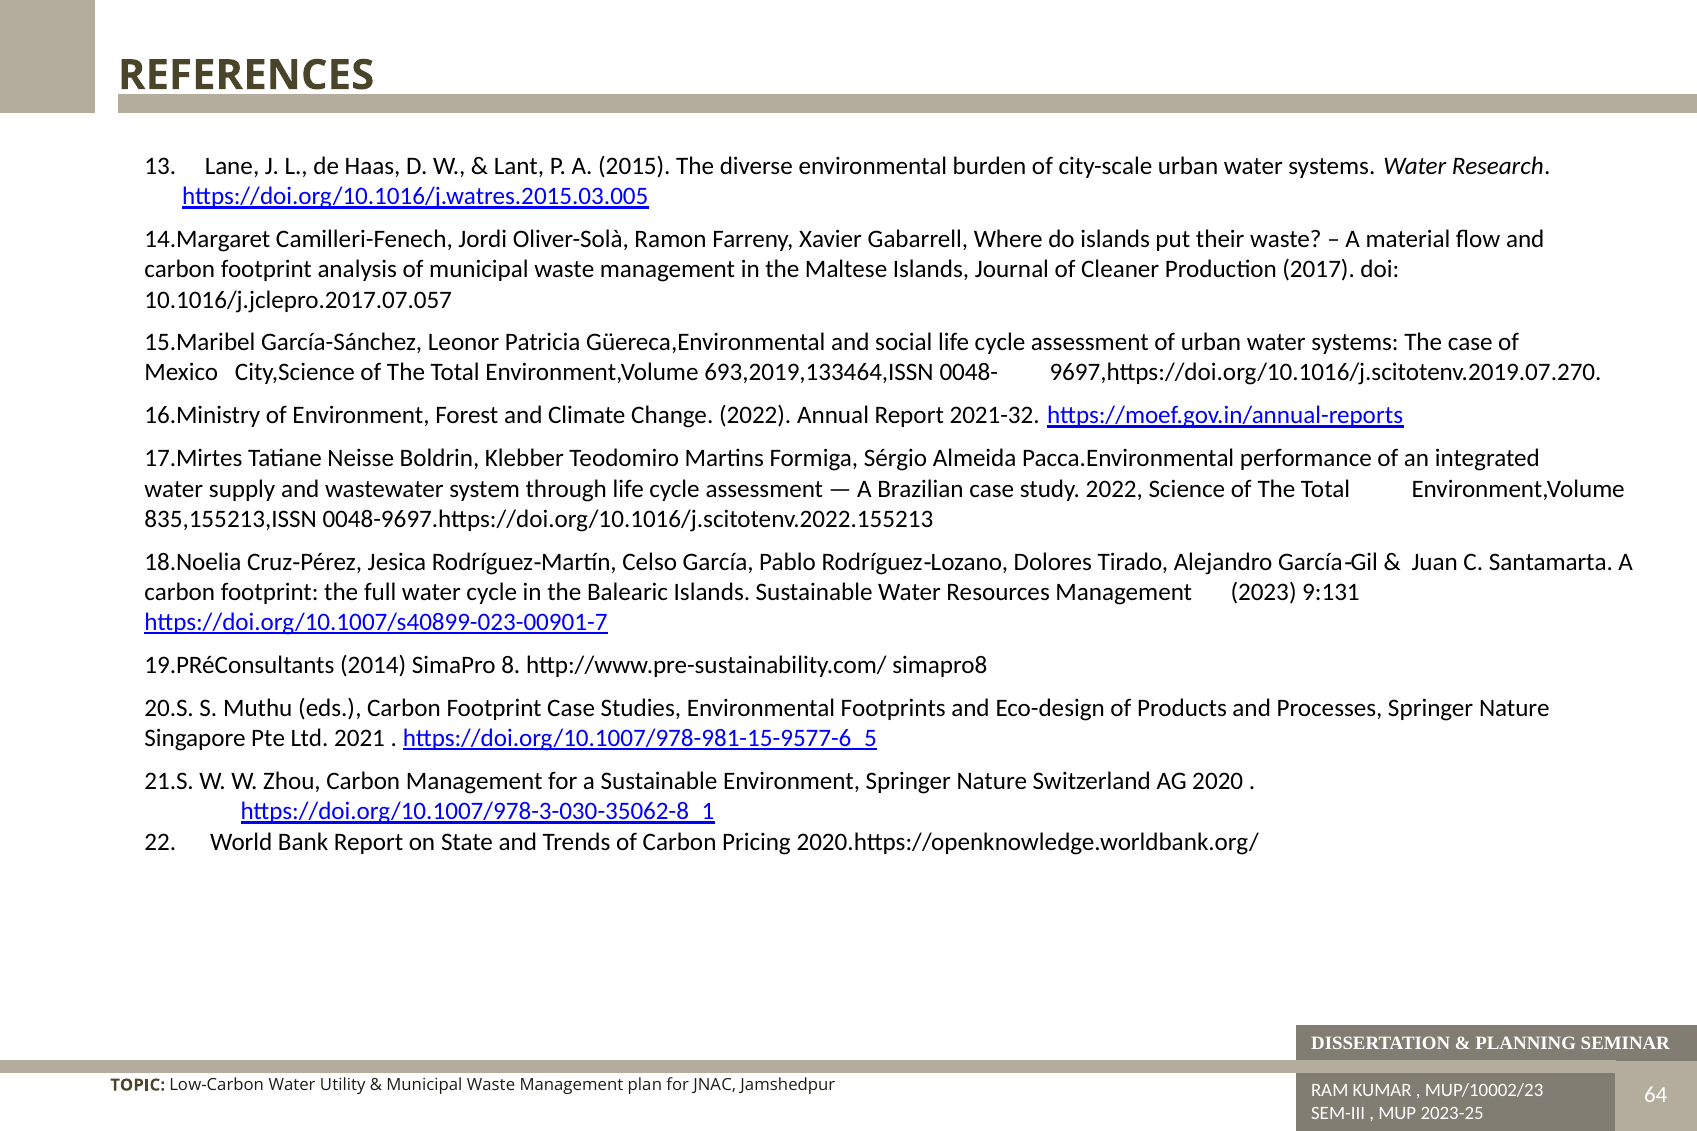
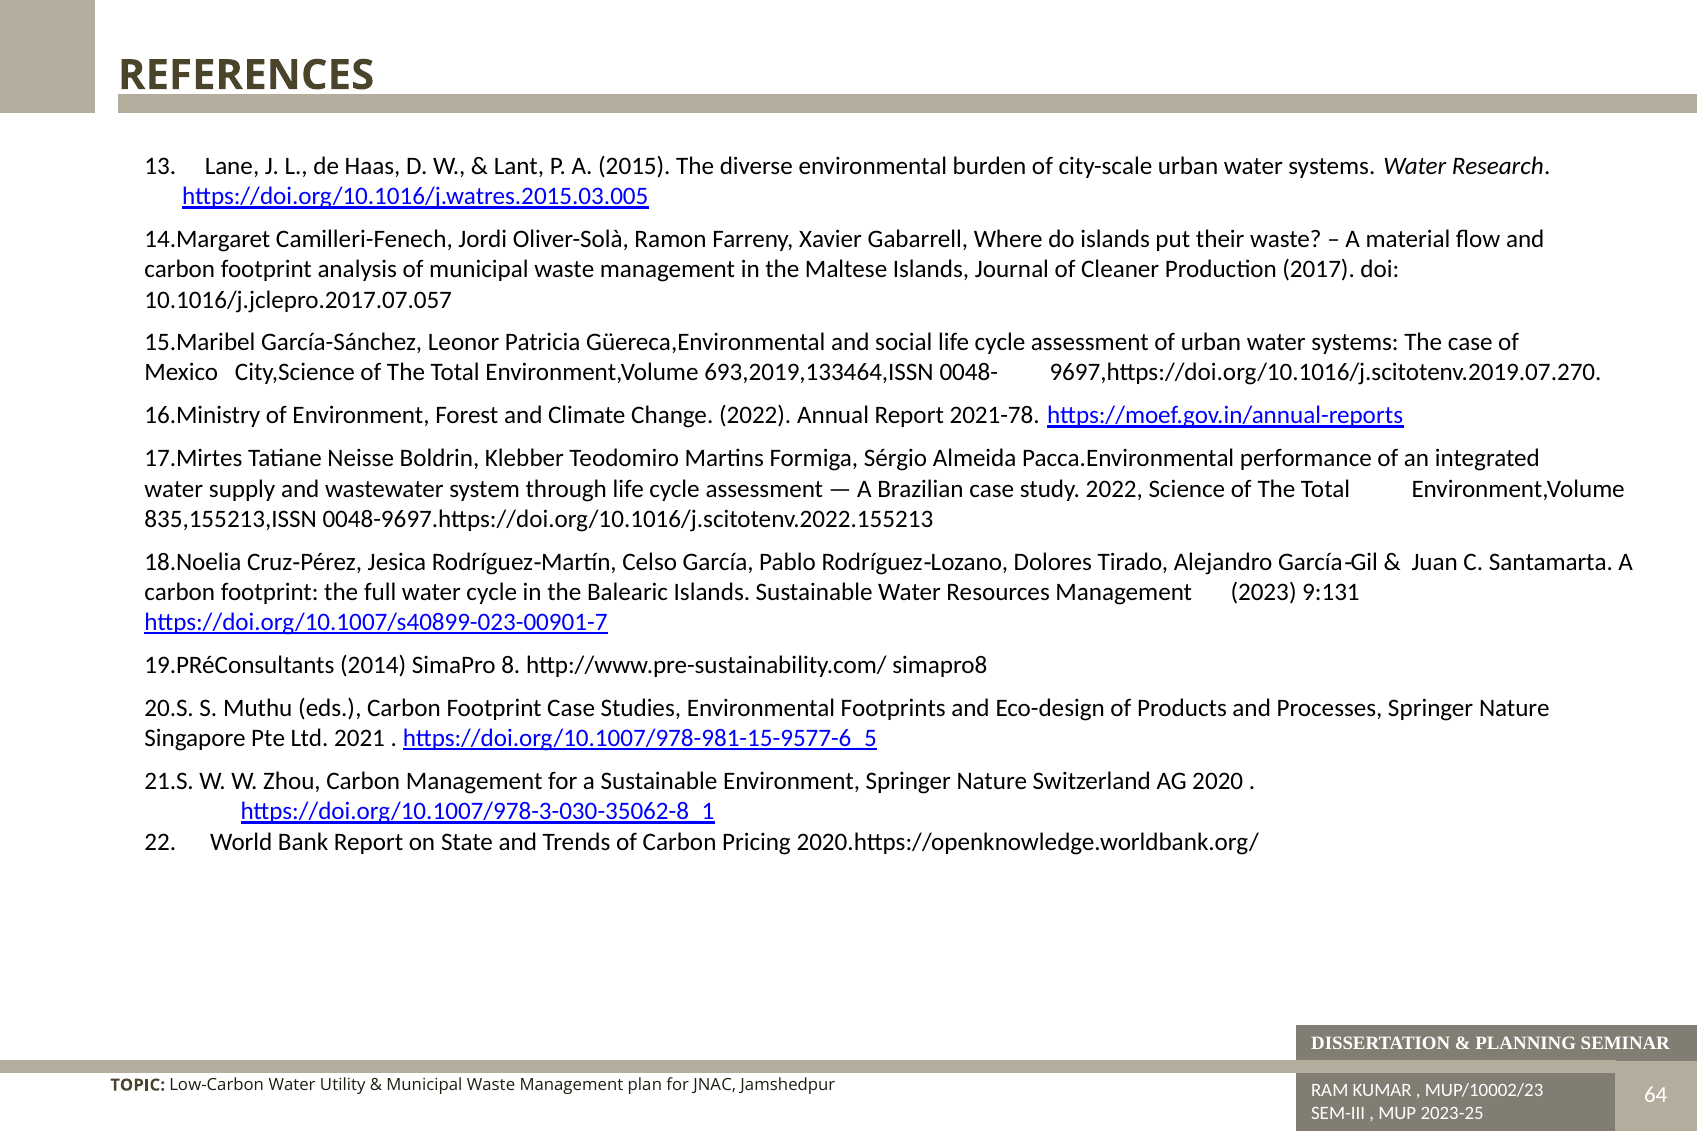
2021-32: 2021-32 -> 2021-78 (995, 416)
